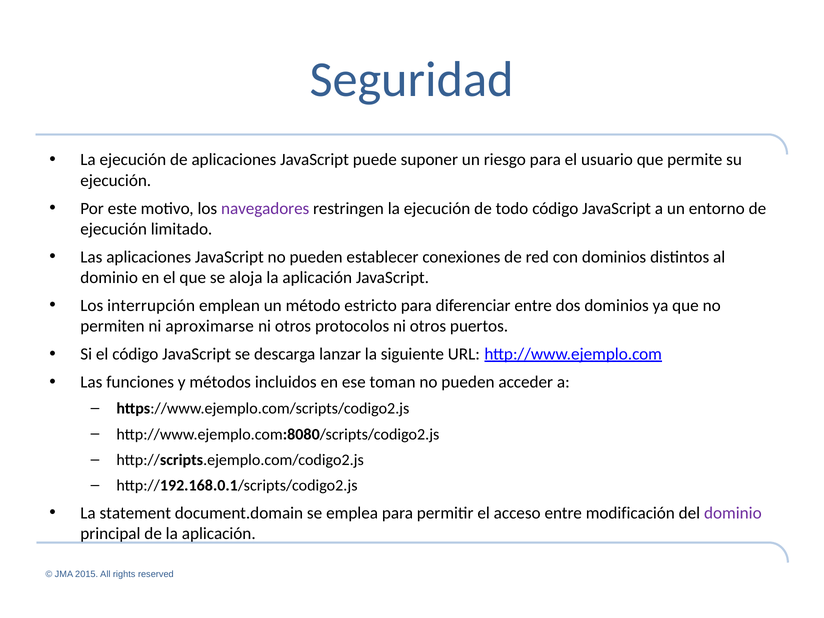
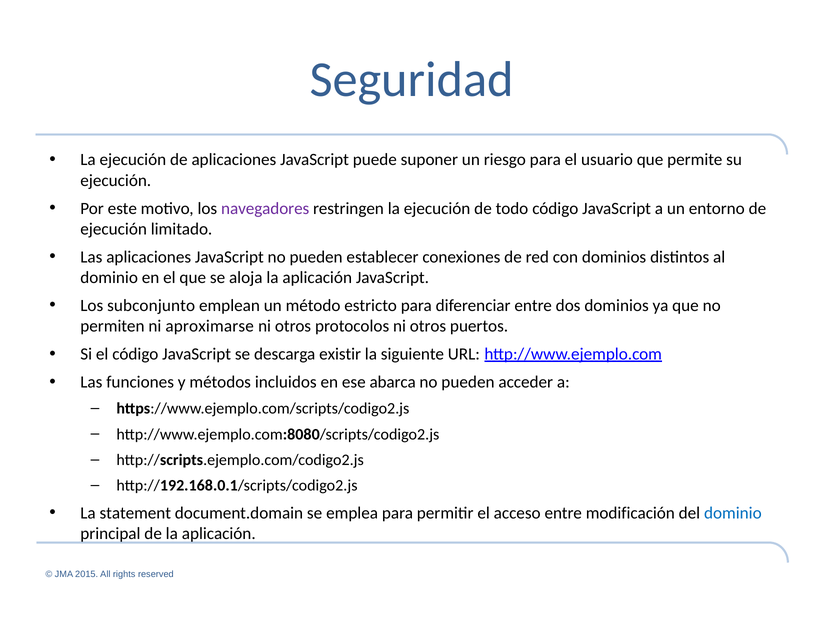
interrupción: interrupción -> subconjunto (151, 305)
lanzar: lanzar -> existir (340, 354)
toman: toman -> abarca (393, 382)
dominio colour: purple -> blue (733, 513)
